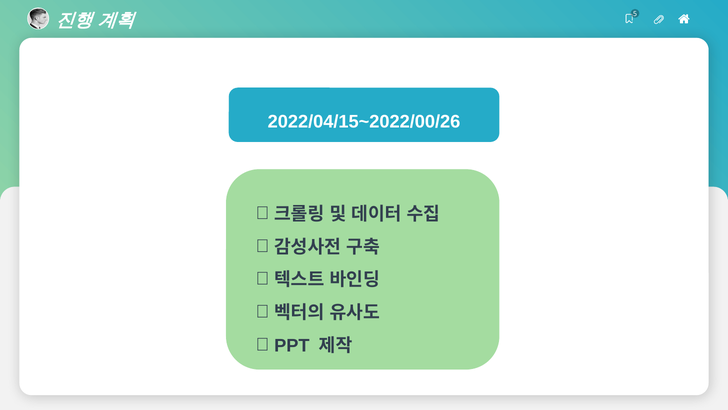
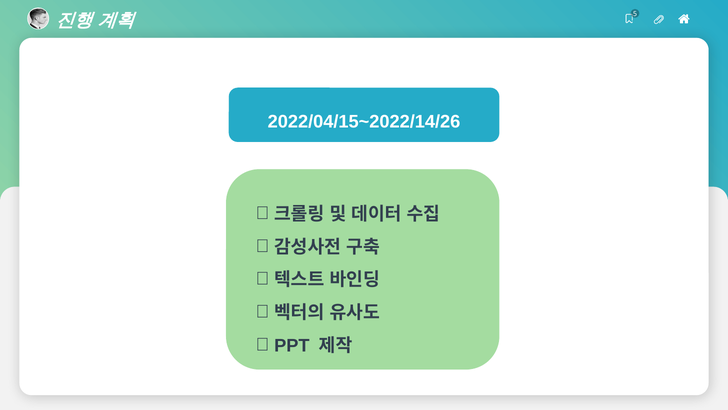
2022/04/15~2022/00/26: 2022/04/15~2022/00/26 -> 2022/04/15~2022/14/26 (364, 121)
